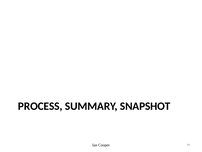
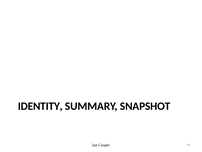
PROCESS: PROCESS -> IDENTITY (40, 106)
